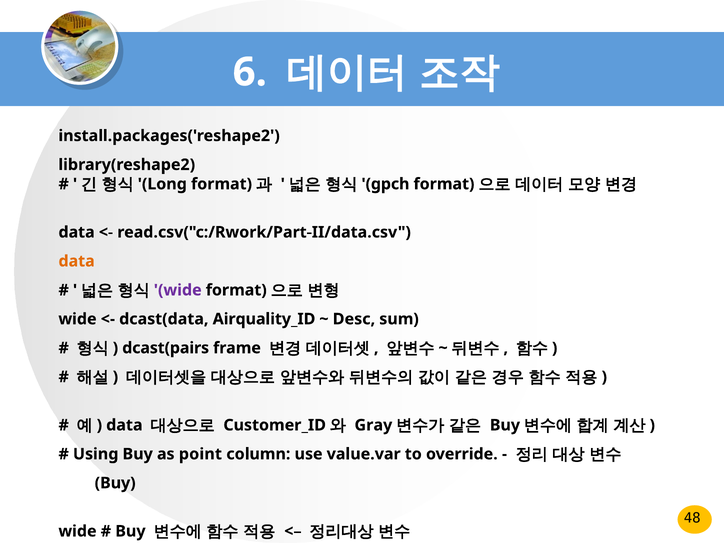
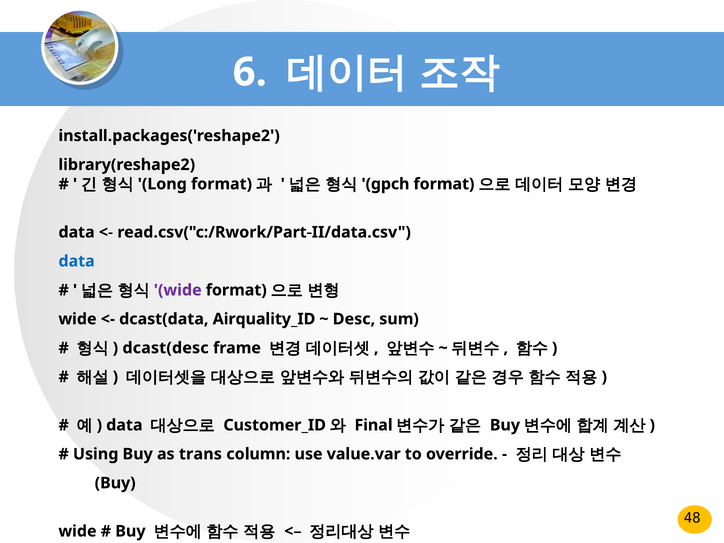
data colour: orange -> blue (77, 261)
dcast(pairs: dcast(pairs -> dcast(desc (165, 348)
Gray: Gray -> Final (373, 425)
point: point -> trans (200, 454)
